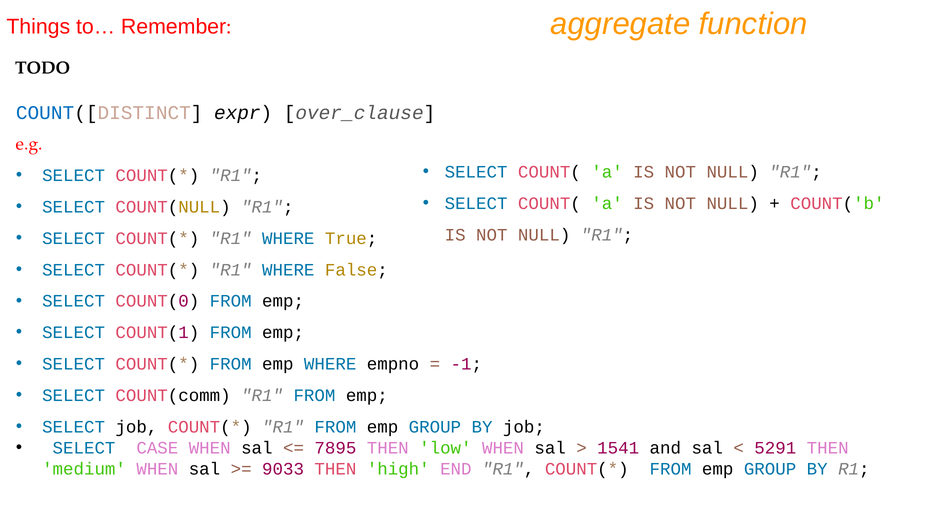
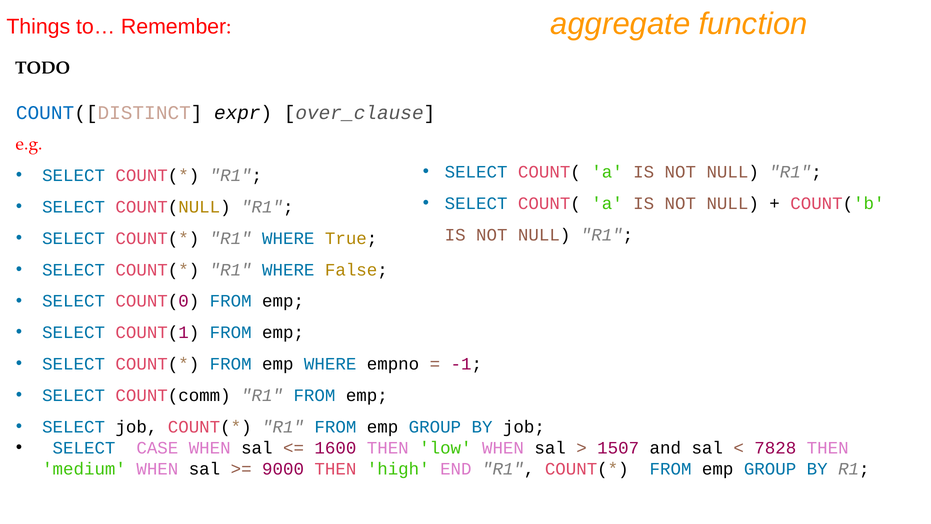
7895: 7895 -> 1600 (335, 448)
1541: 1541 -> 1507 (618, 448)
5291: 5291 -> 7828 (775, 448)
9033: 9033 -> 9000 (283, 469)
